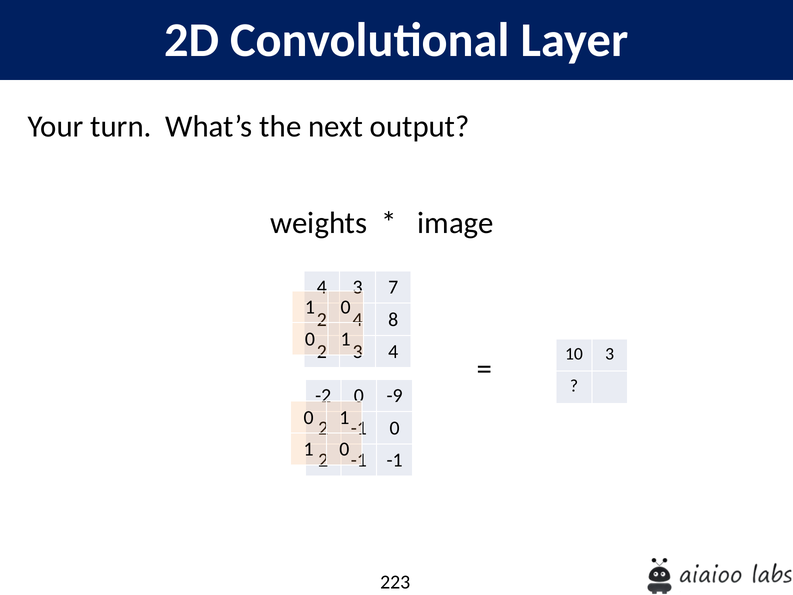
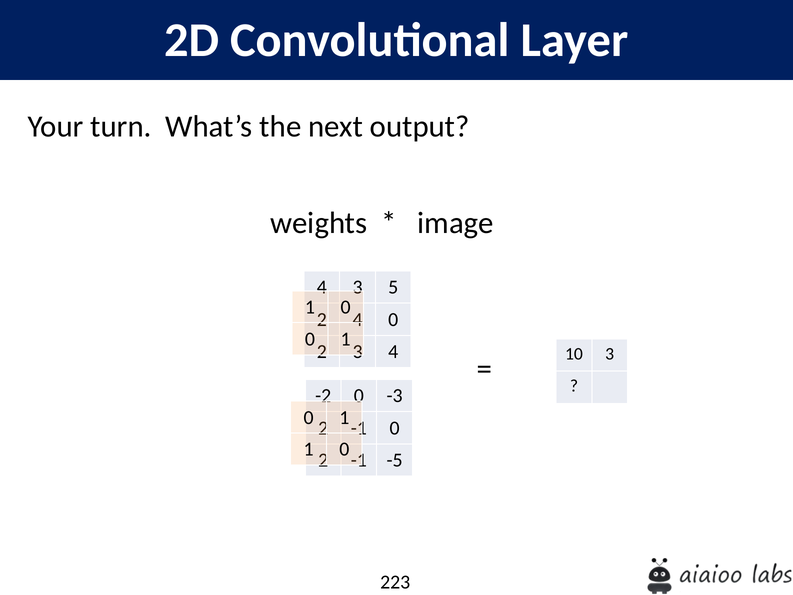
7: 7 -> 5 (393, 287)
8: 8 -> 0 (393, 319)
-9: -9 -> -3 (395, 396)
-1: -1 -> -5 (395, 460)
